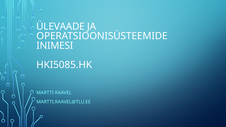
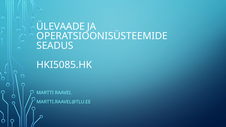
INIMESI: INIMESI -> SEADUS (55, 46)
